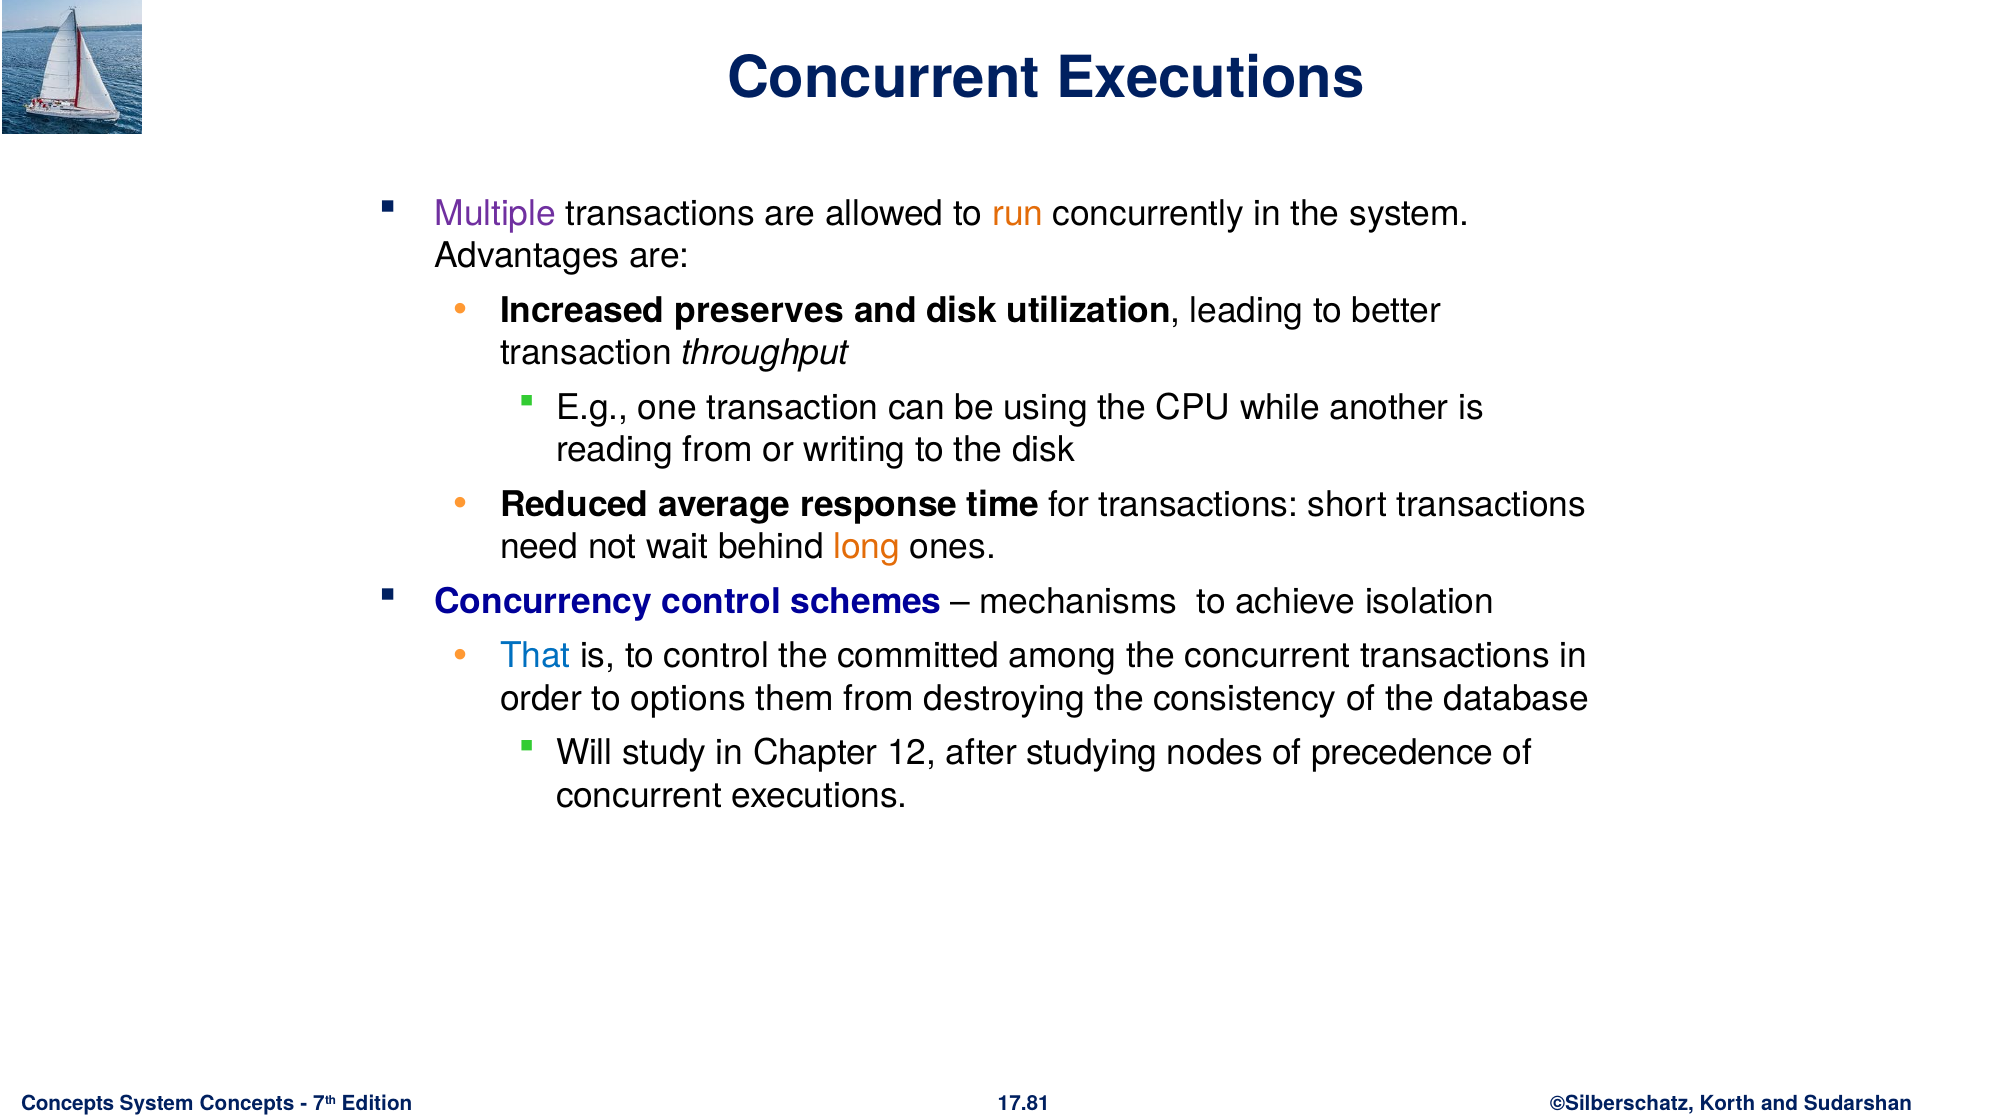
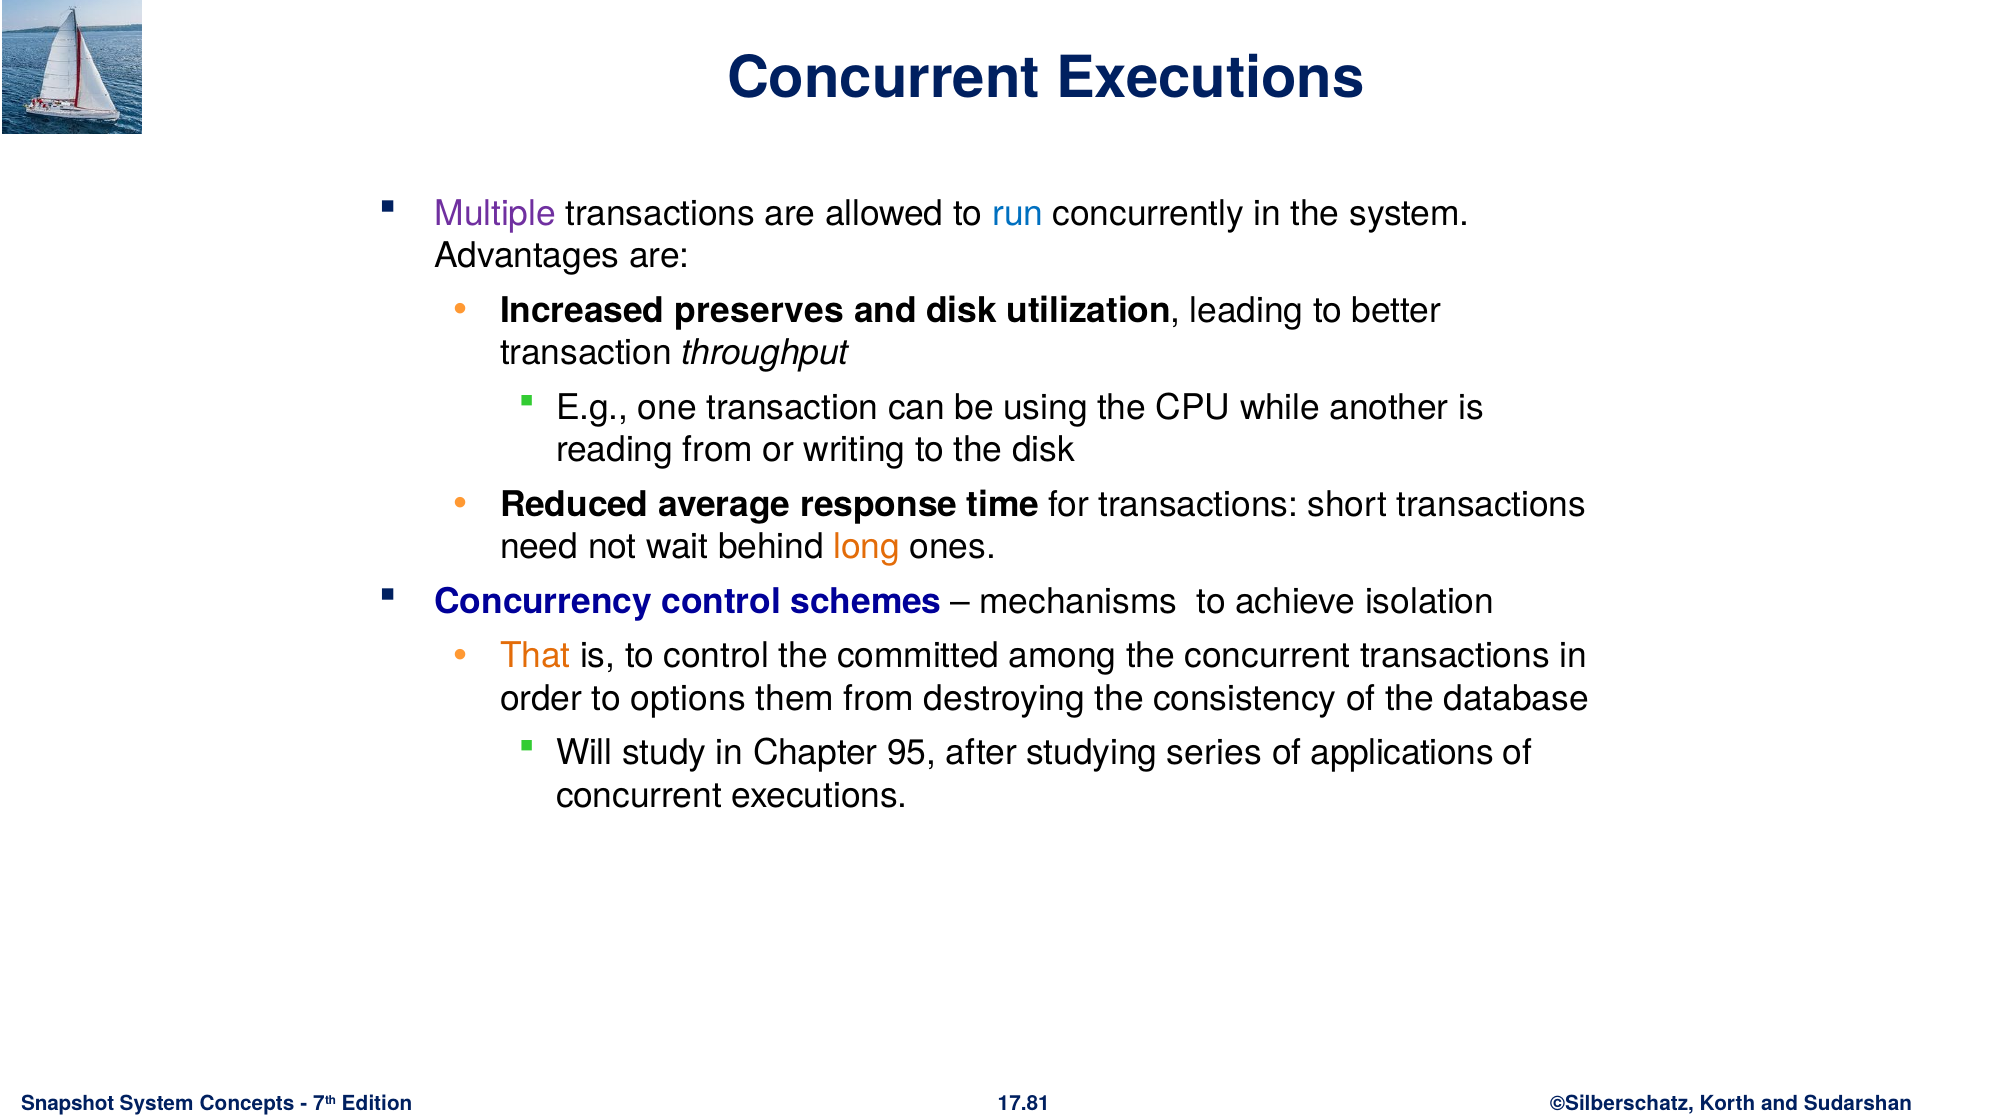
run colour: orange -> blue (1018, 213)
That colour: blue -> orange (535, 656)
12: 12 -> 95 (912, 753)
nodes: nodes -> series (1215, 753)
precedence: precedence -> applications (1402, 753)
Concepts: Concepts -> Snapshot (68, 1103)
